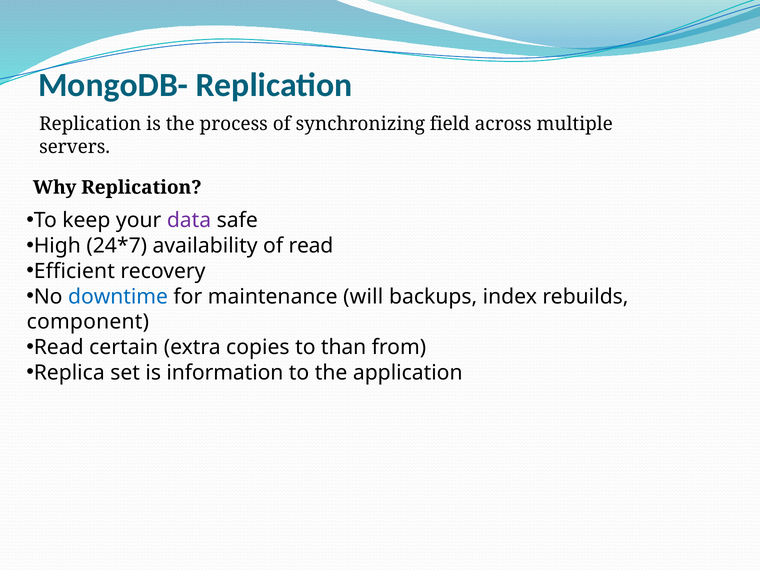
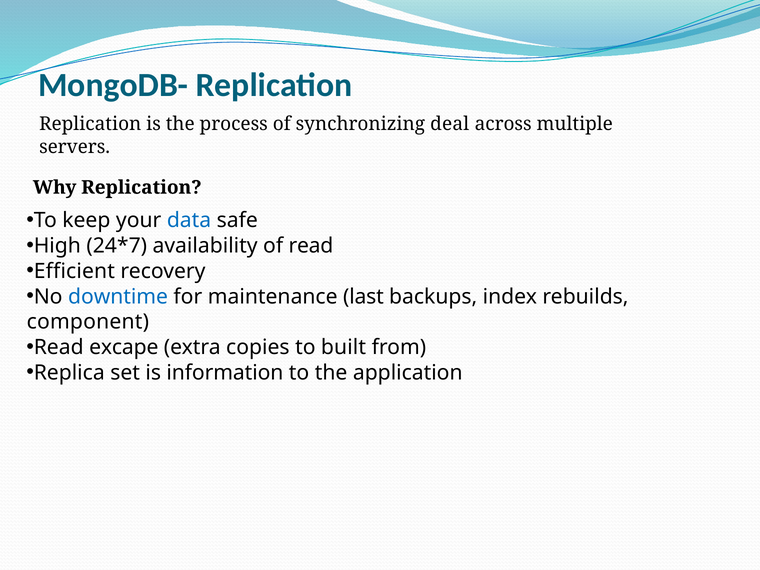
field: field -> deal (450, 124)
data colour: purple -> blue (189, 221)
will: will -> last (363, 297)
certain: certain -> excape (124, 347)
than: than -> built (344, 347)
